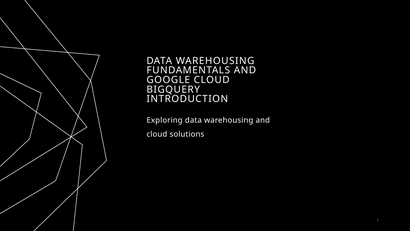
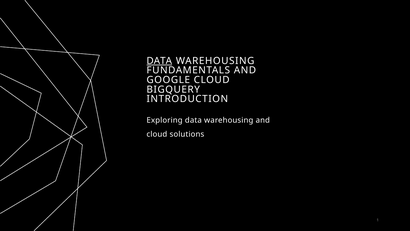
DATA underline: none -> present (159, 61)
